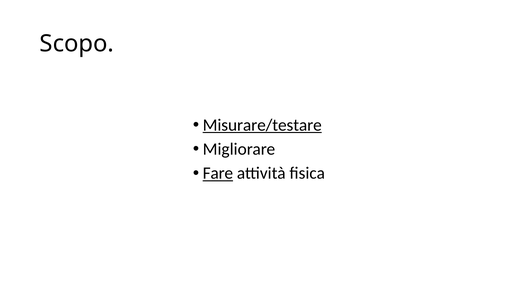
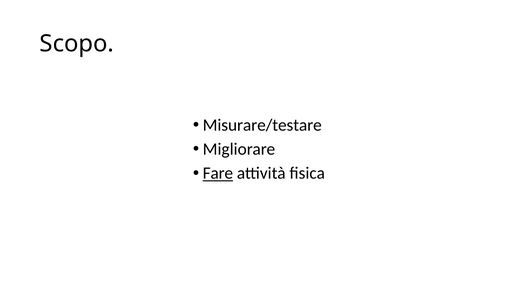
Misurare/testare underline: present -> none (262, 125)
